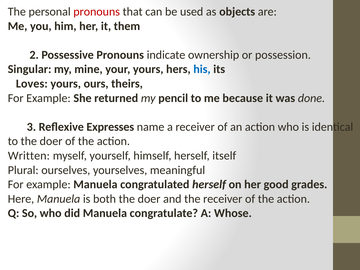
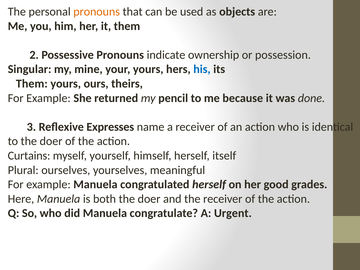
pronouns colour: red -> orange (97, 12)
Loves: Loves -> Them (32, 84)
Written: Written -> Curtains (29, 156)
Whose: Whose -> Urgent (233, 213)
